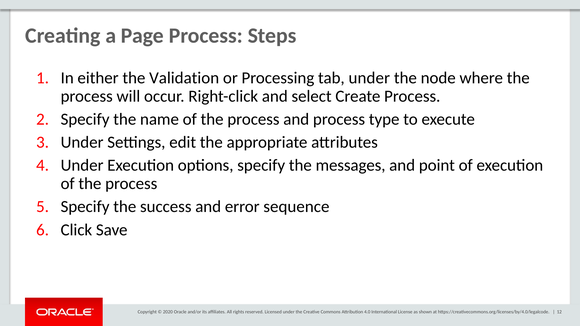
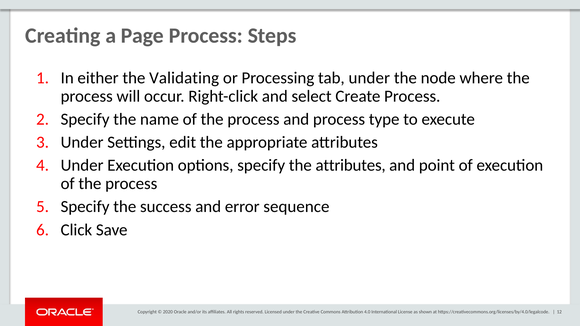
Validation: Validation -> Validating (184, 78)
the messages: messages -> attributes (351, 166)
